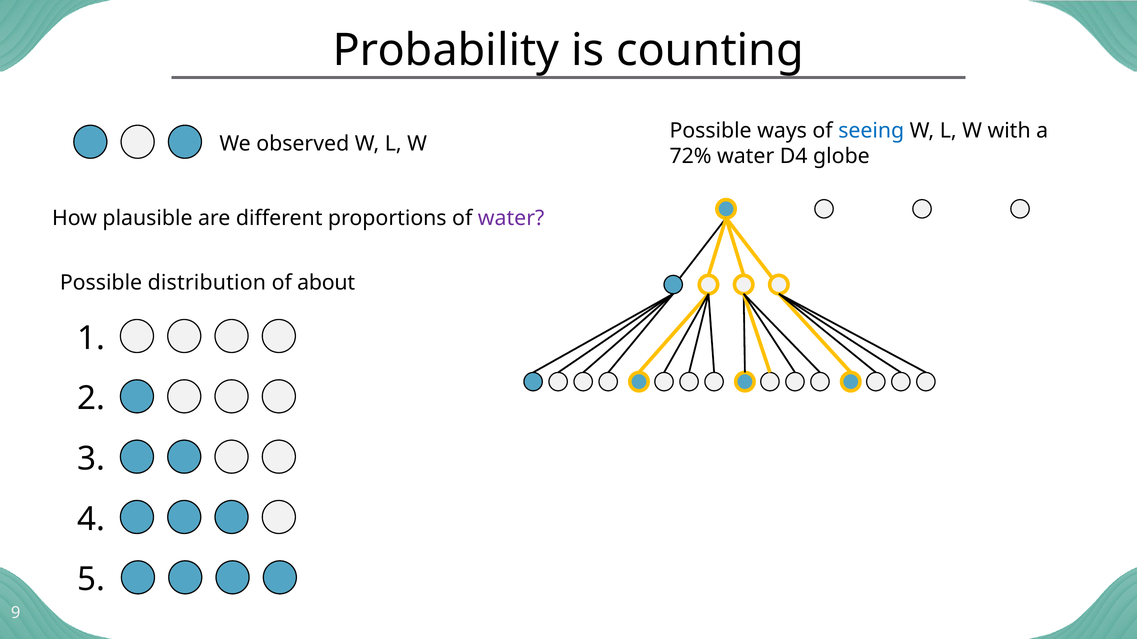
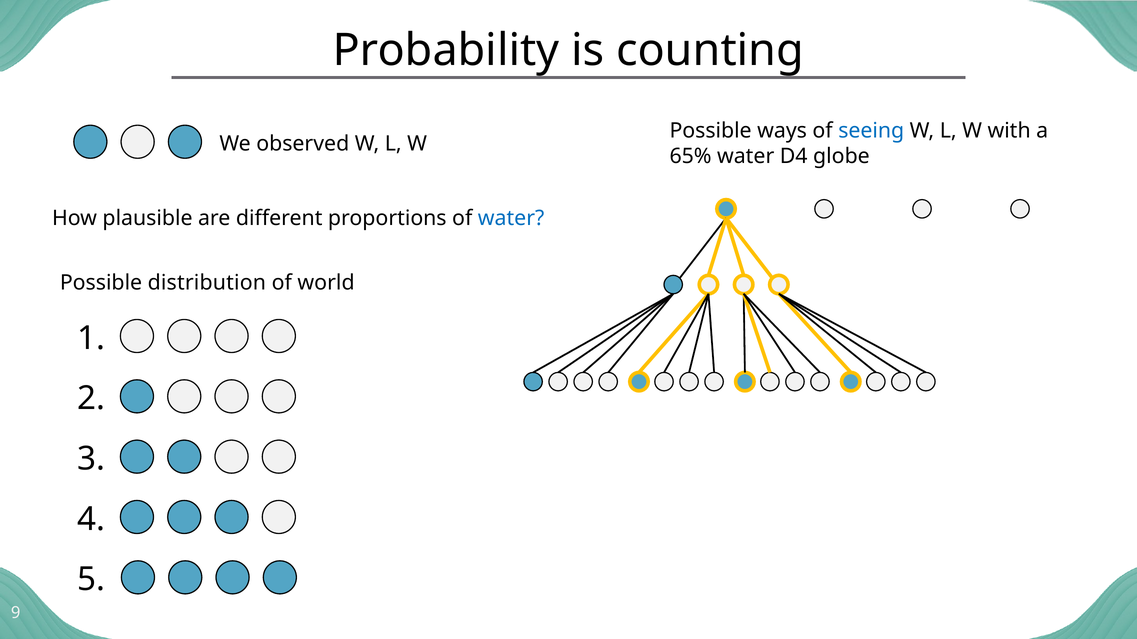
72%: 72% -> 65% (691, 156)
water colour: purple -> blue (511, 218)
about: about -> world (326, 283)
